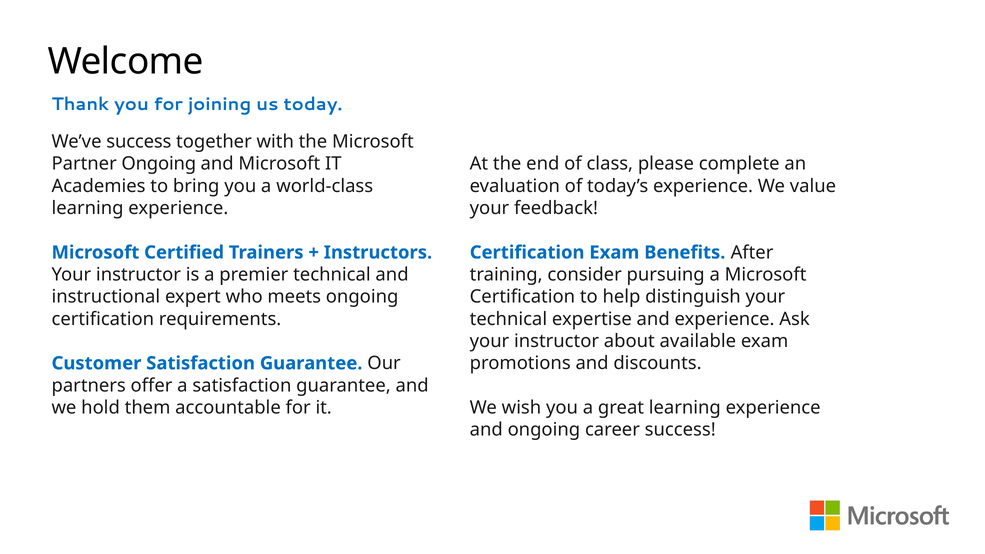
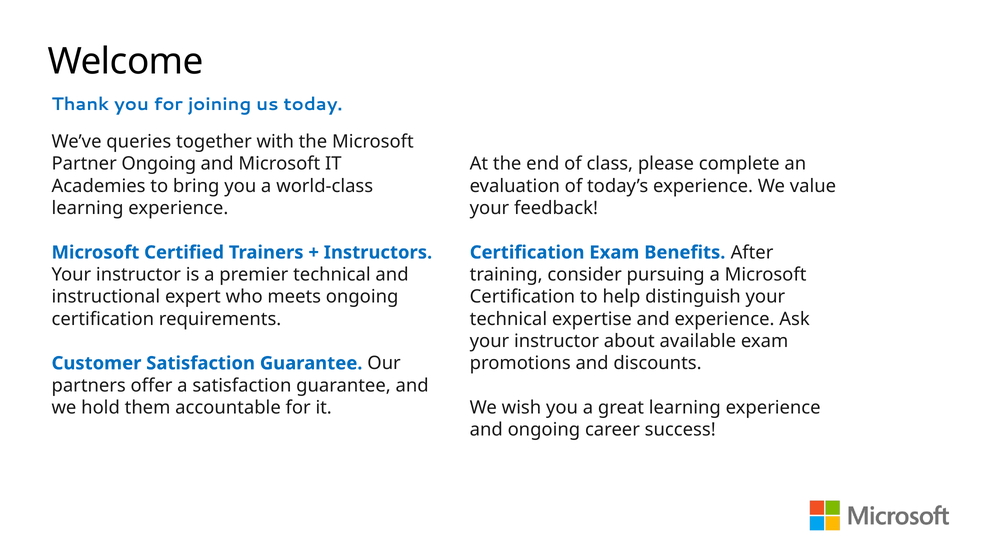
We’ve success: success -> queries (139, 142)
